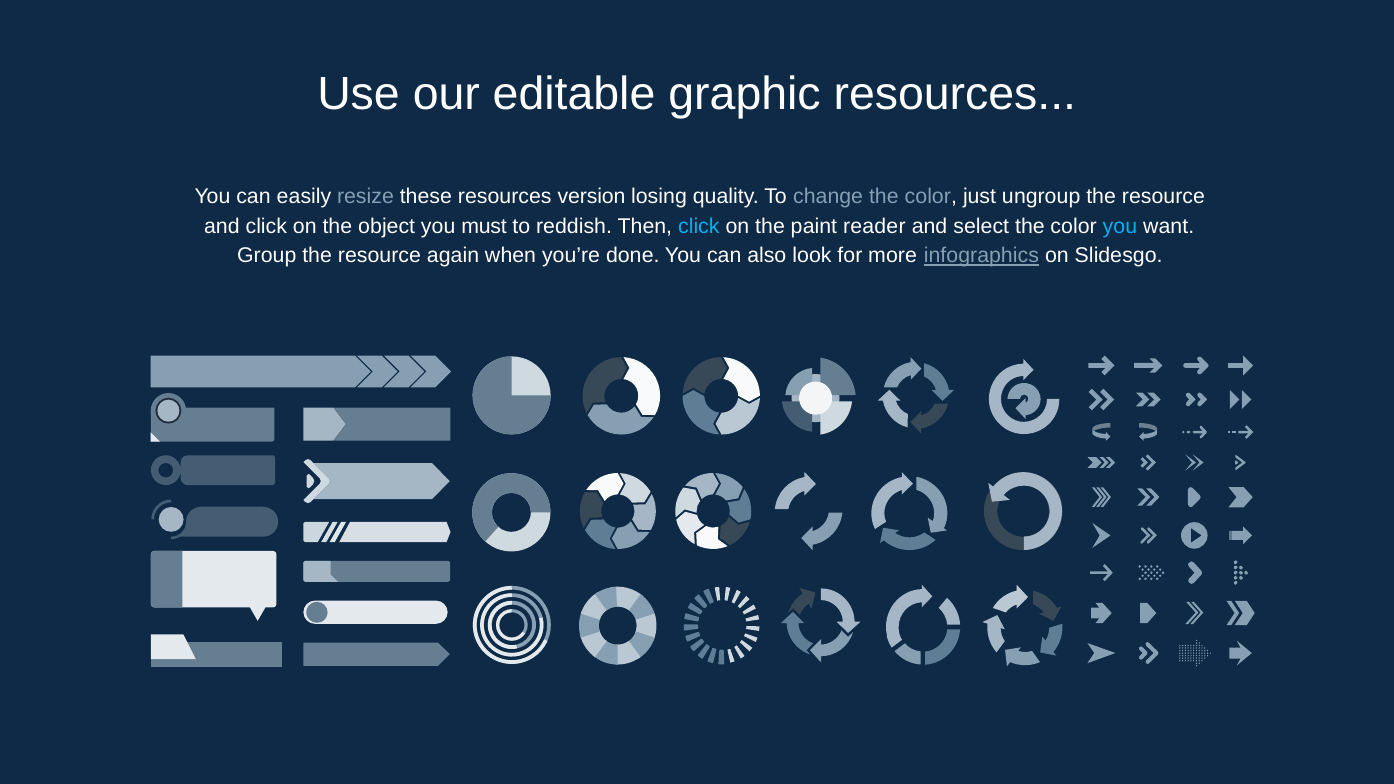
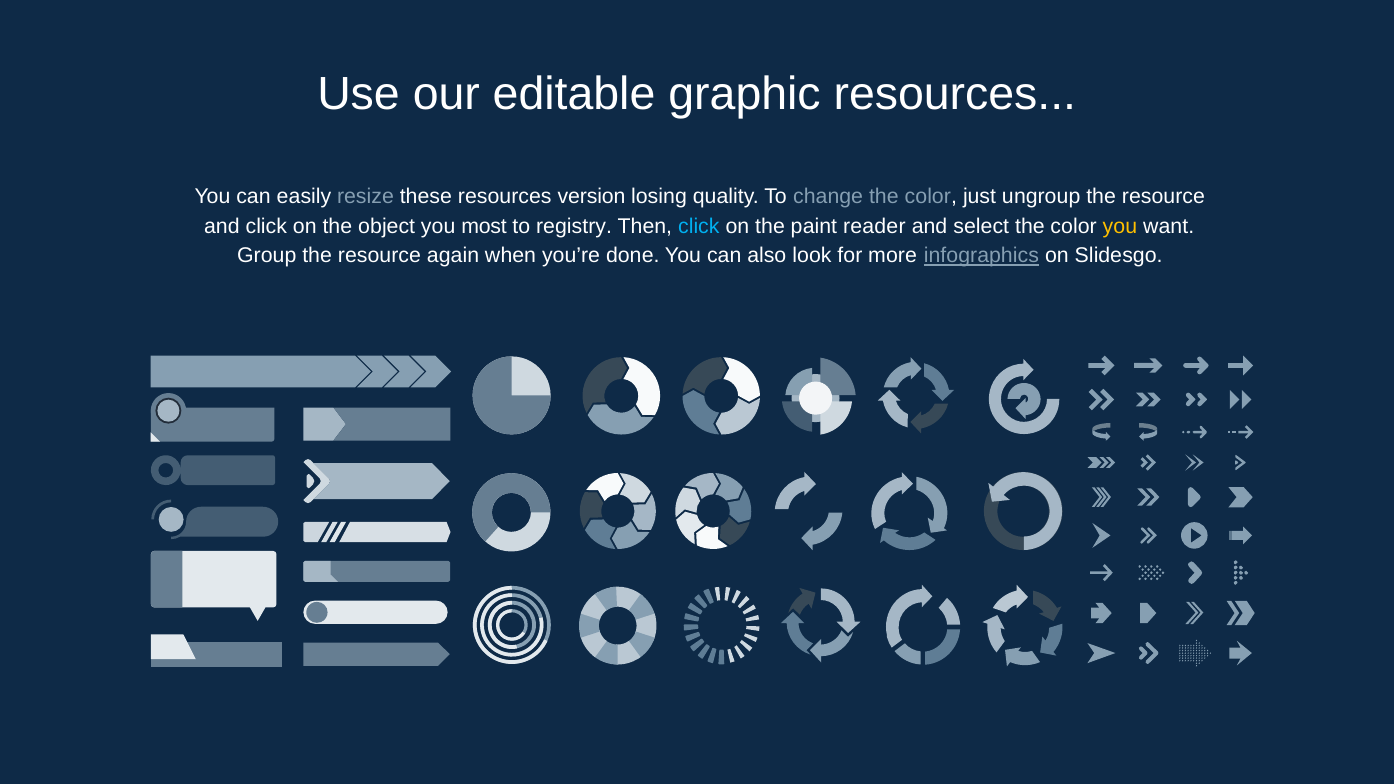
must: must -> most (484, 226)
reddish: reddish -> registry (574, 226)
you colour: light blue -> yellow (1120, 226)
